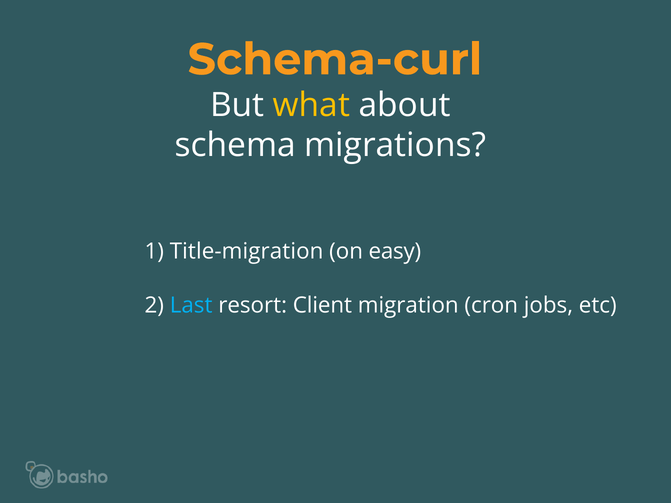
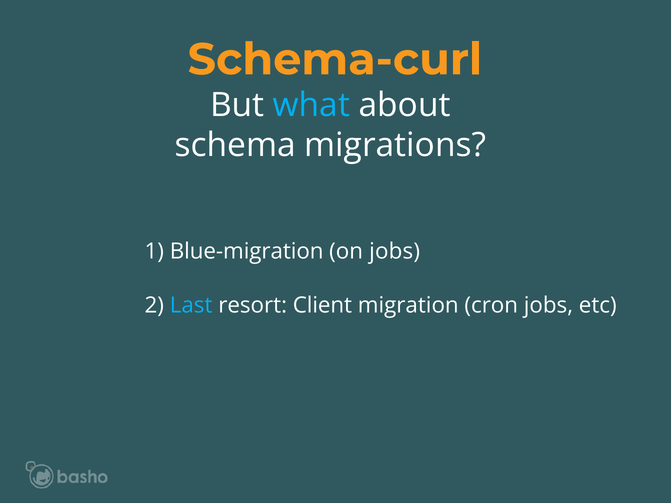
what colour: yellow -> light blue (312, 105)
Title-migration: Title-migration -> Blue-migration (247, 252)
on easy: easy -> jobs (395, 252)
